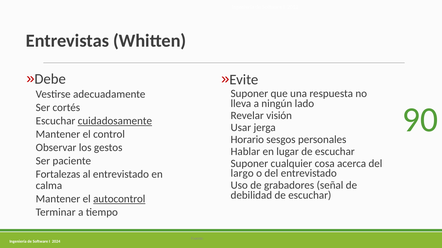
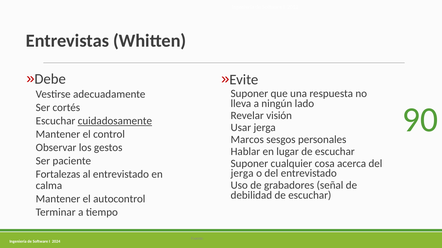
Horario: Horario -> Marcos (247, 139)
largo: largo -> jerga (242, 173)
autocontrol underline: present -> none (119, 198)
